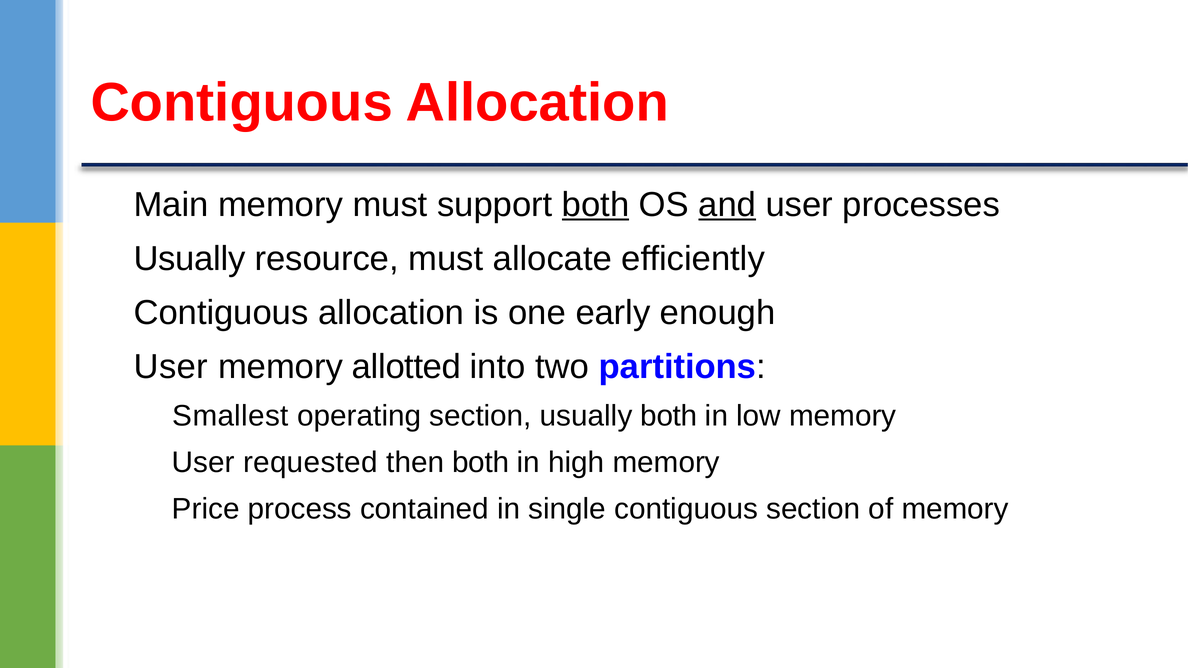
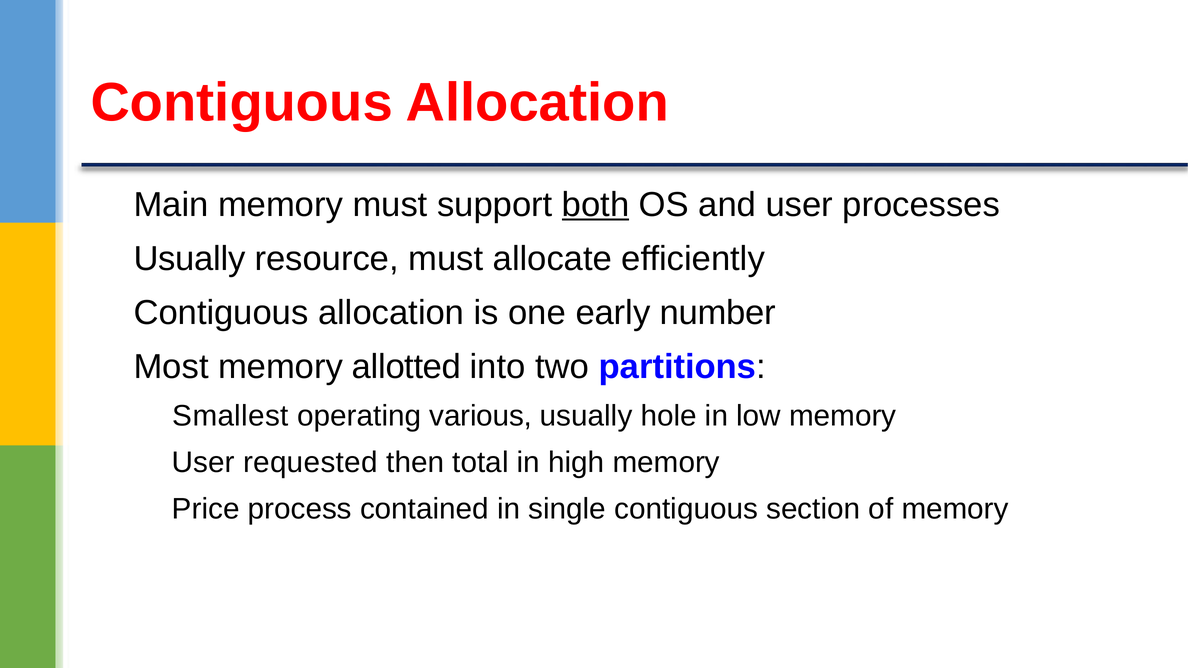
and underline: present -> none (727, 205)
enough: enough -> number (718, 313)
User: User -> Most (171, 367)
operating section: section -> various (481, 416)
usually both: both -> hole (669, 416)
then both: both -> total (481, 463)
